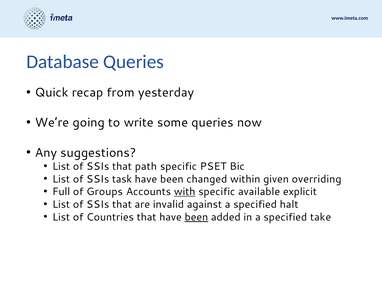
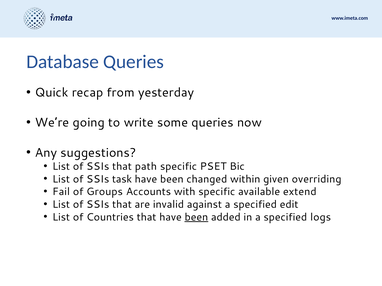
Full: Full -> Fail (61, 192)
with underline: present -> none (185, 192)
explicit: explicit -> extend (300, 192)
halt: halt -> edit (289, 205)
take: take -> logs (321, 217)
